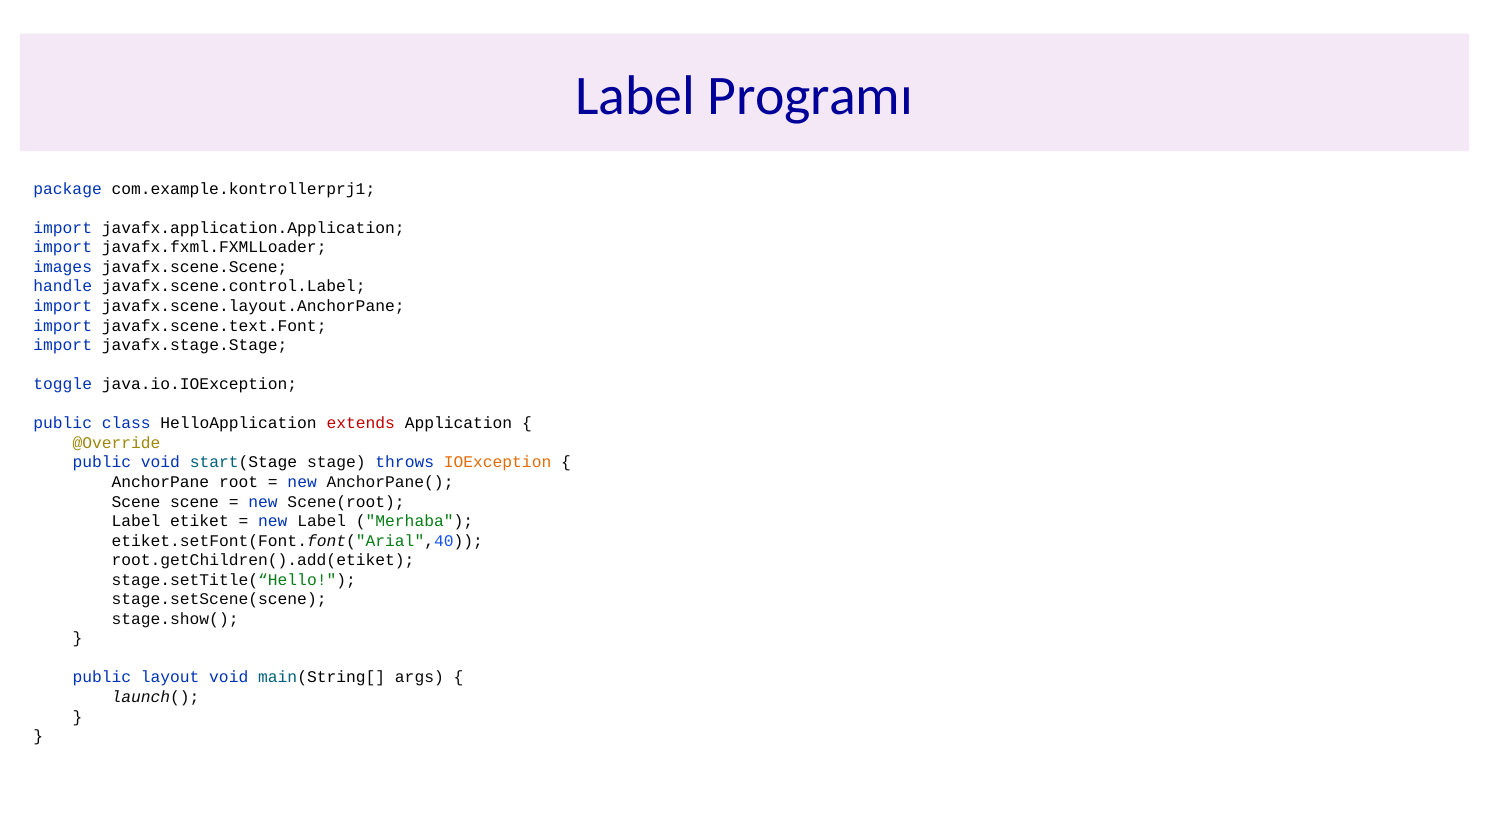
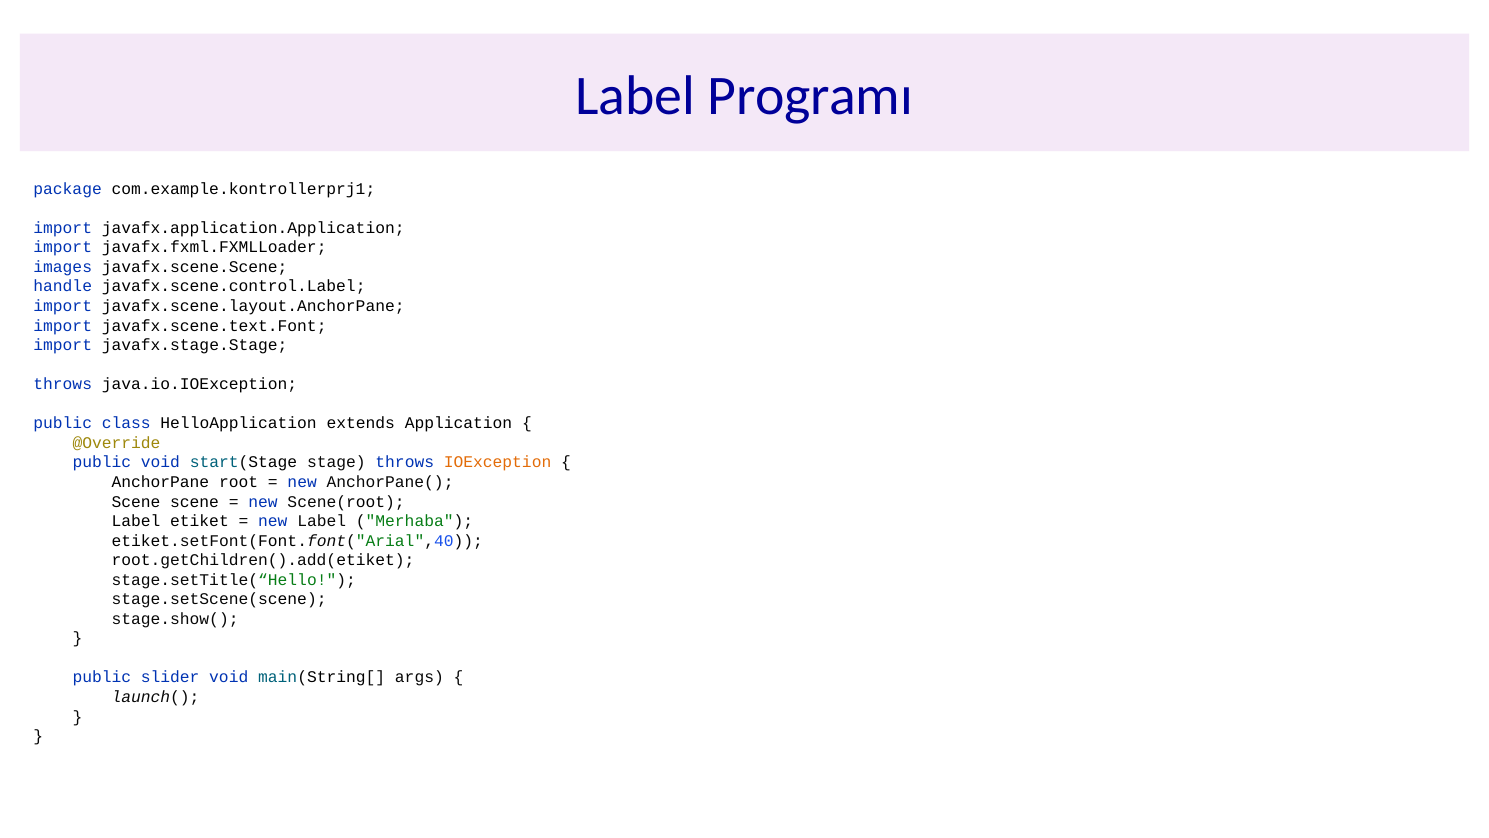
toggle: toggle -> throws (63, 384)
extends colour: red -> black (361, 423)
layout: layout -> slider (170, 677)
